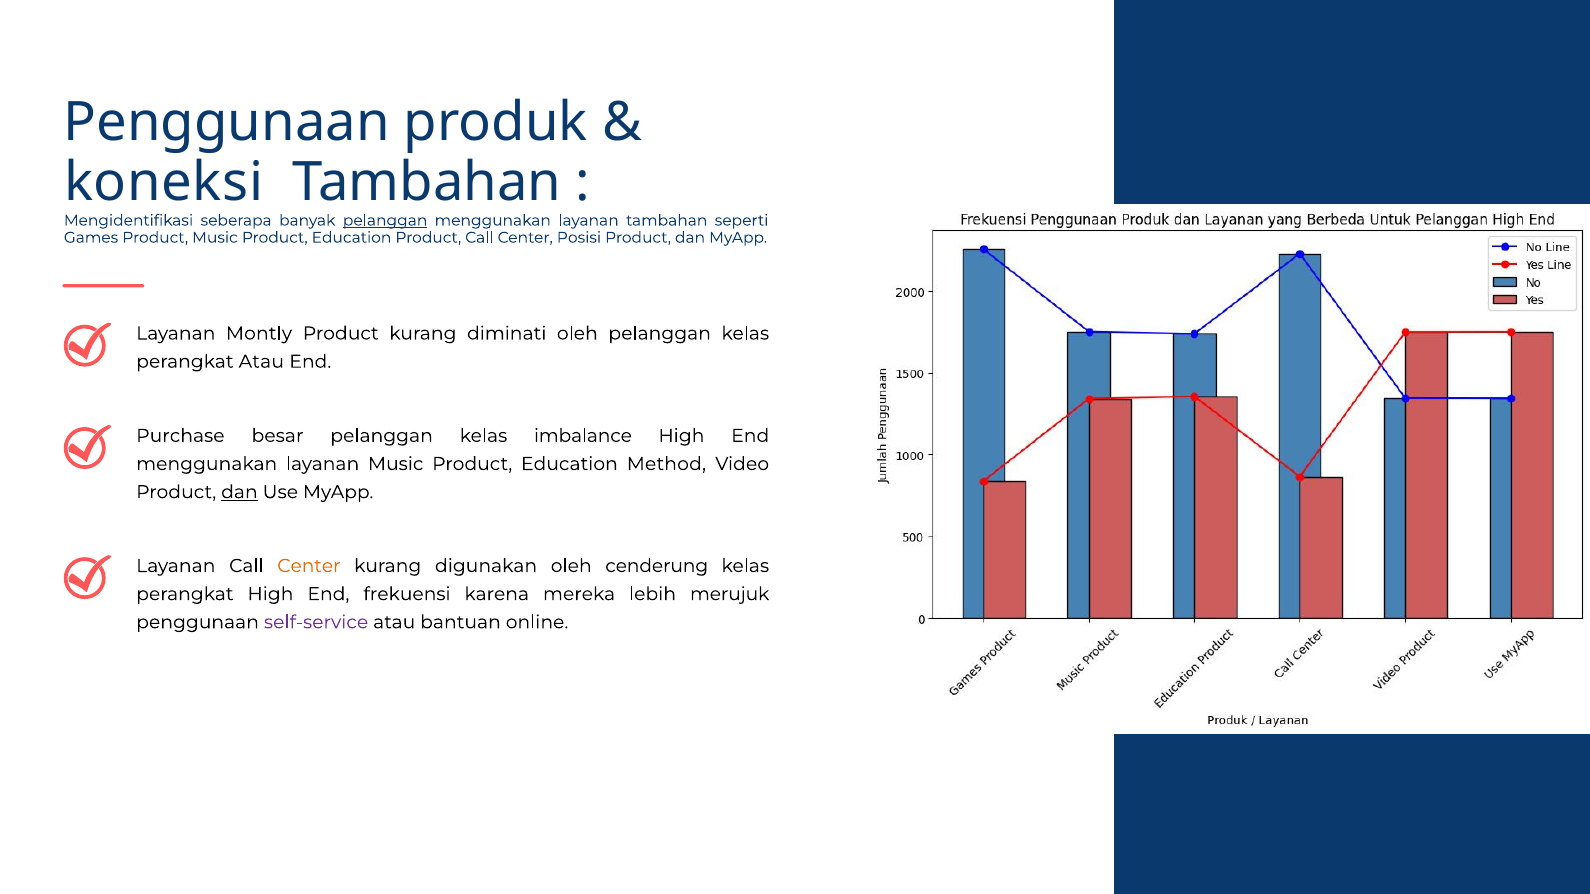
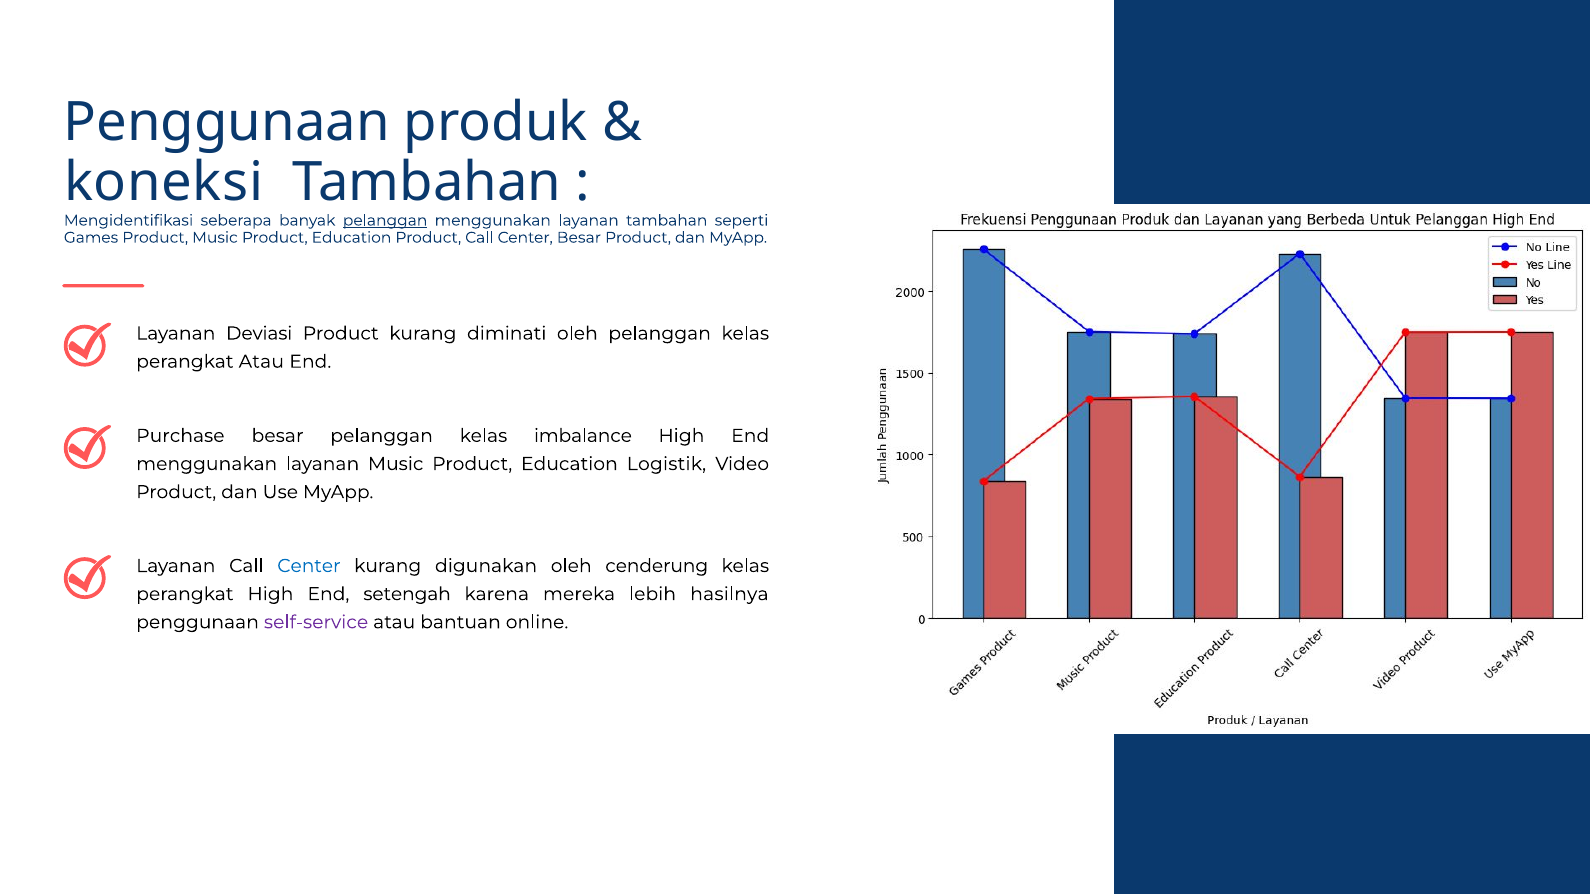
Center Posisi: Posisi -> Besar (579, 238)
Montly: Montly -> Deviasi (259, 334)
Method: Method -> Logistik (666, 464)
dan underline: present -> none (239, 492)
Center colour: orange -> blue (309, 566)
frekuensi: frekuensi -> setengah (407, 594)
merujuk: merujuk -> hasilnya (729, 594)
